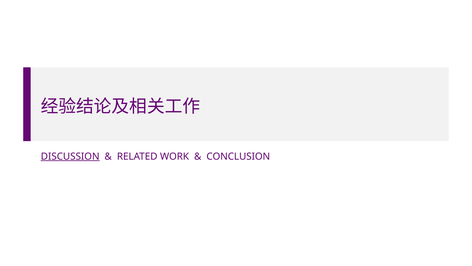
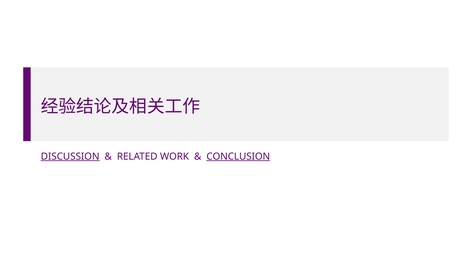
CONCLUSION underline: none -> present (238, 156)
